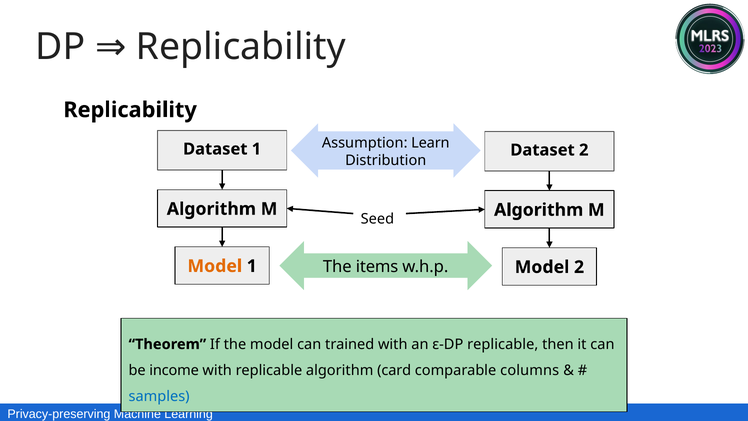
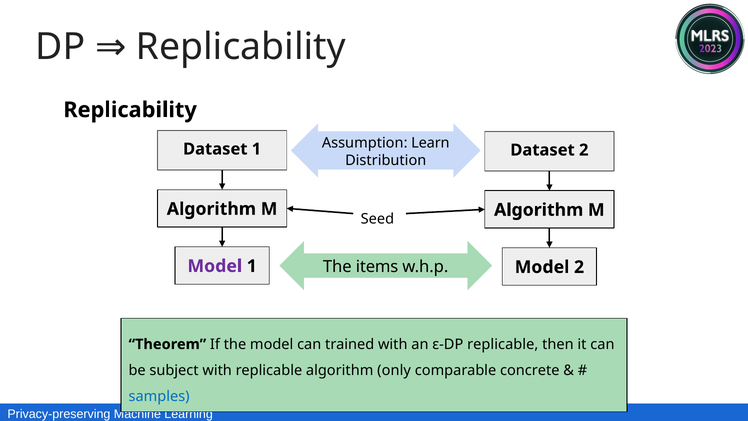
Model colour: orange -> purple (215, 266)
income: income -> subject (174, 370)
card: card -> only (394, 370)
columns: columns -> concrete (530, 370)
